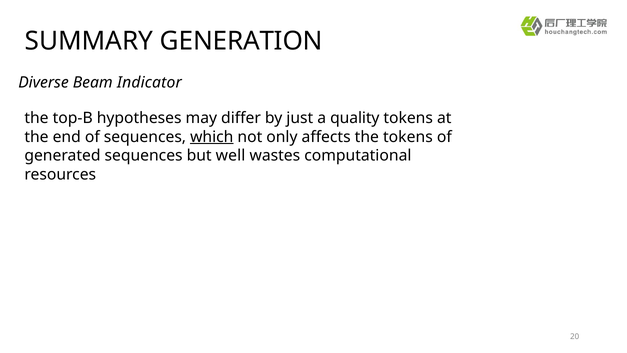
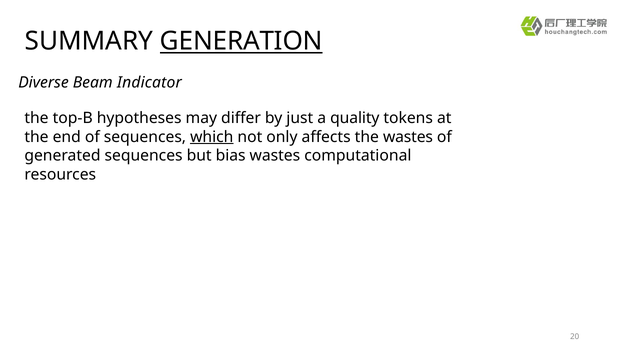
GENERATION underline: none -> present (241, 41)
the tokens: tokens -> wastes (408, 137)
well: well -> bias (231, 156)
